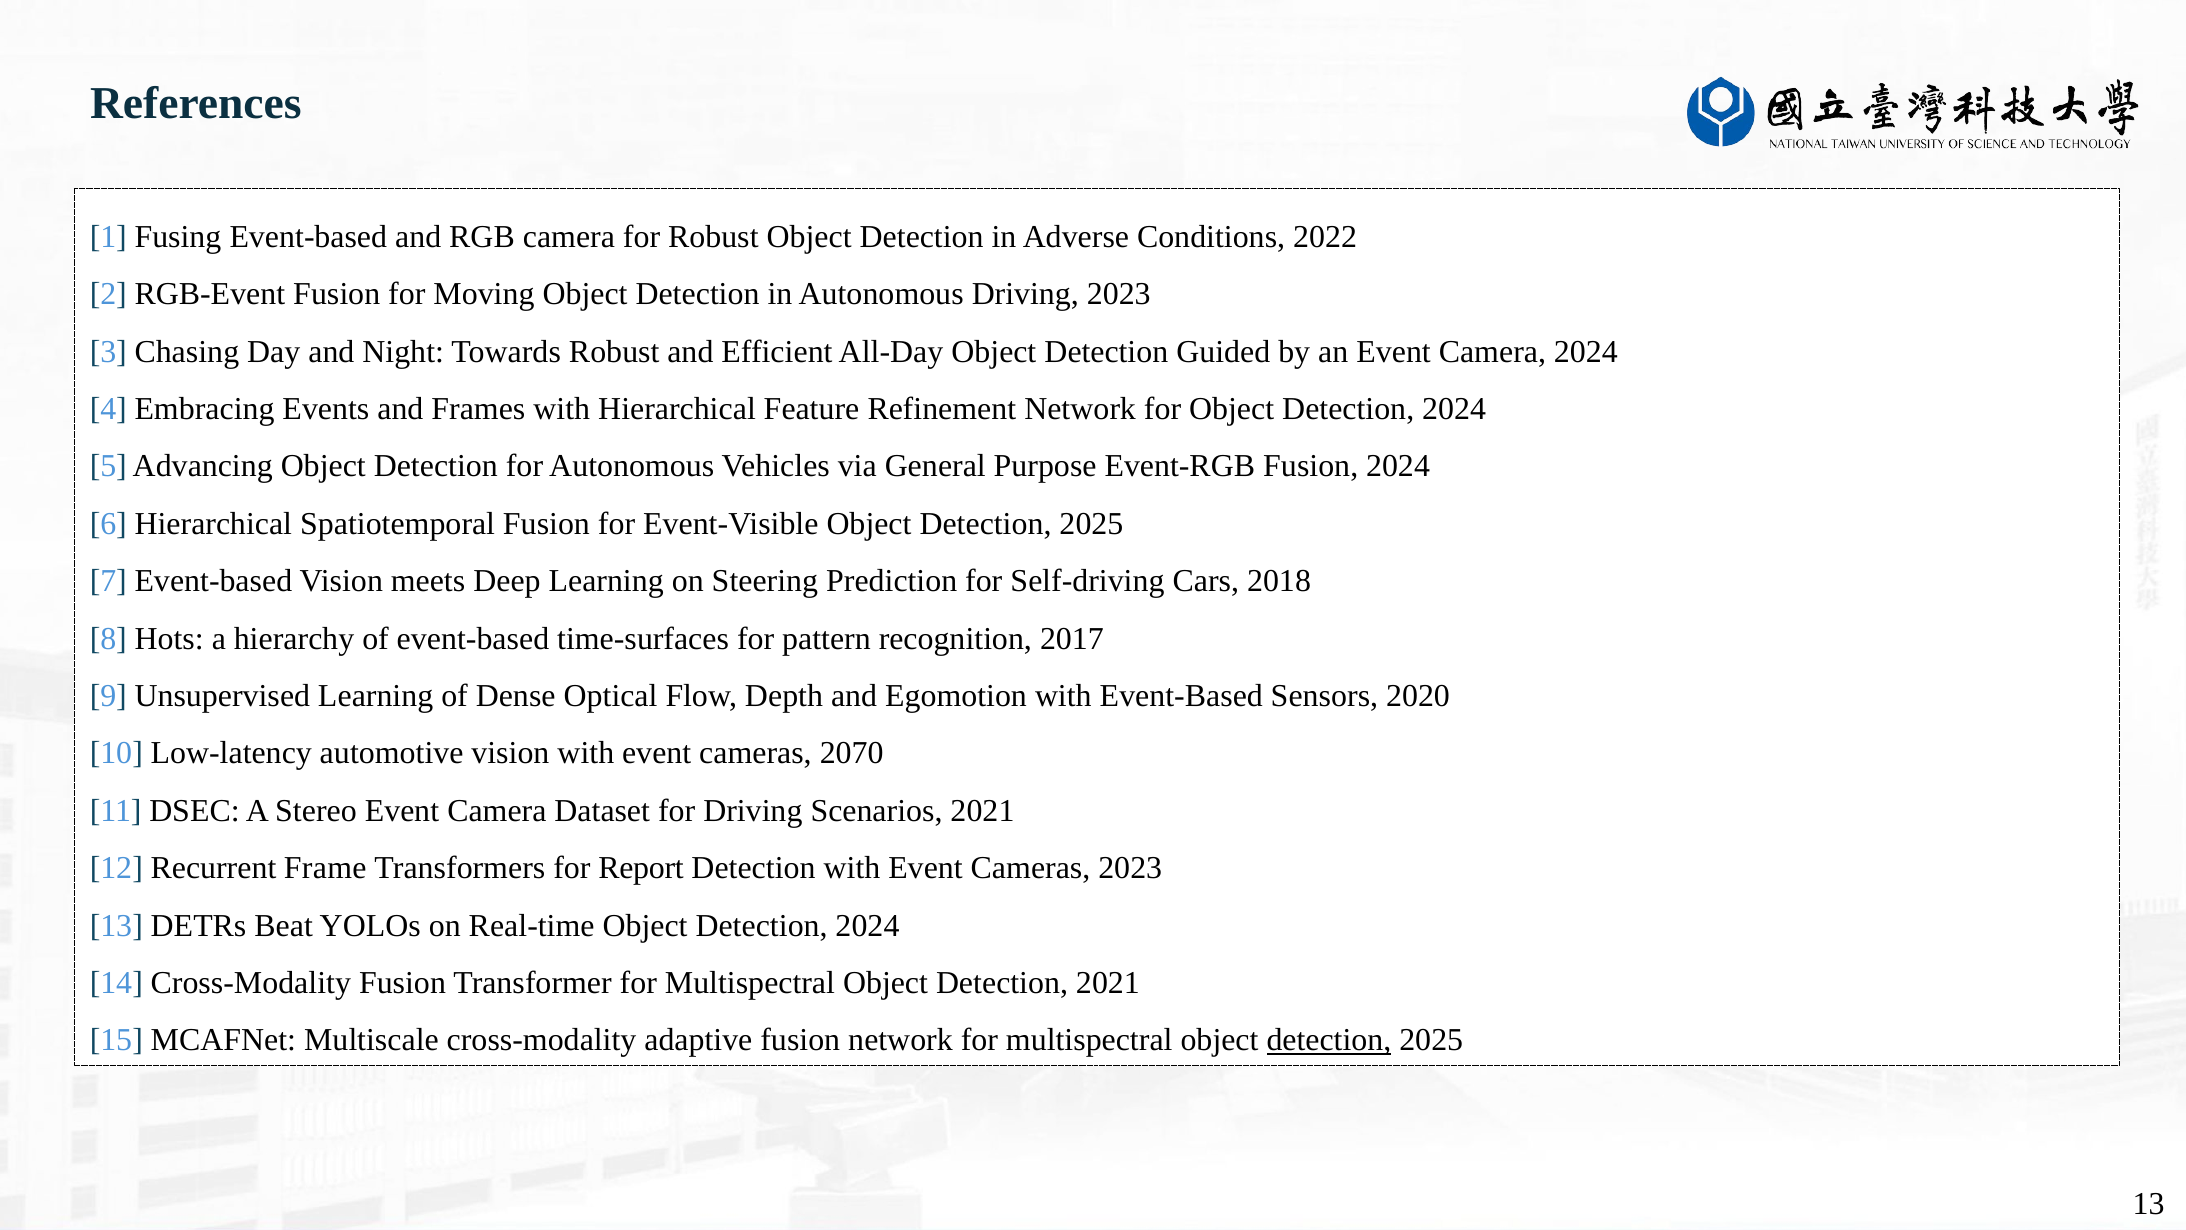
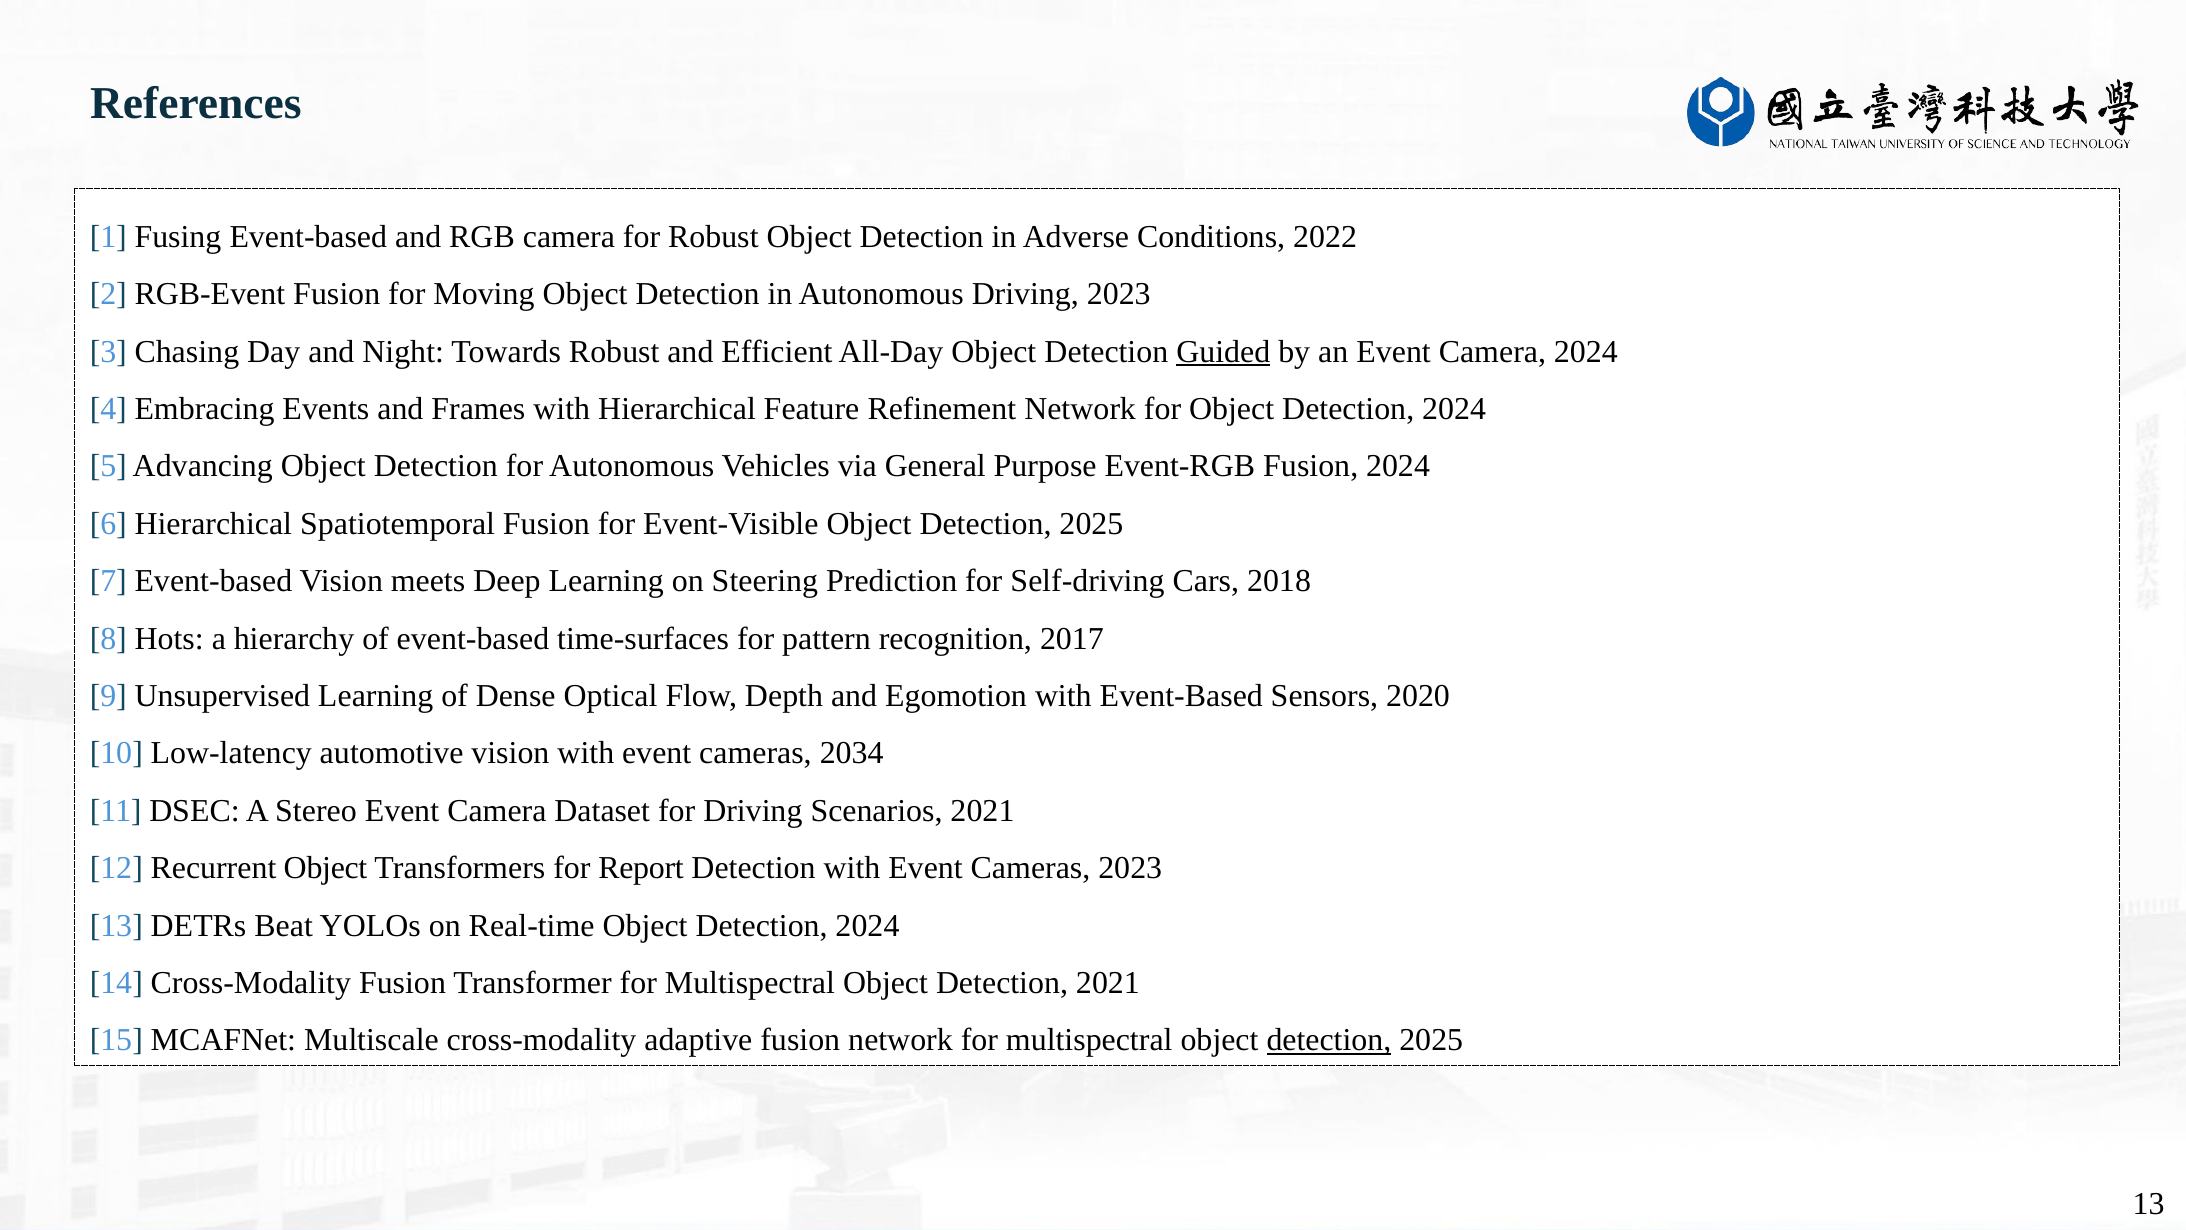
Guided underline: none -> present (1223, 352)
2070: 2070 -> 2034 (852, 753)
Recurrent Frame: Frame -> Object (326, 868)
